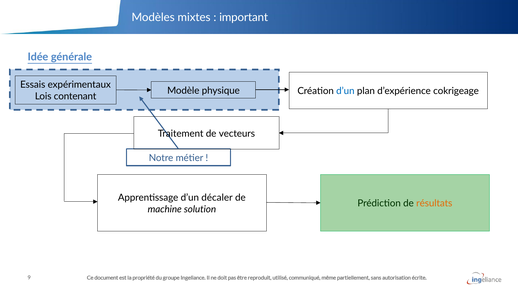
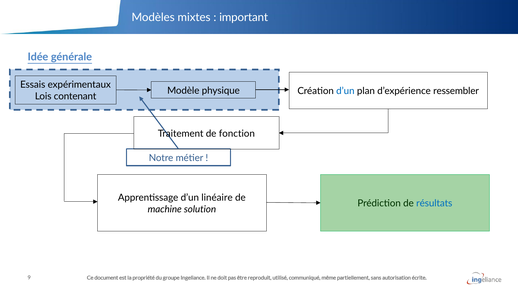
cokrigeage: cokrigeage -> ressembler (456, 91)
vecteurs: vecteurs -> fonction (237, 134)
décaler: décaler -> linéaire (217, 198)
résultats colour: orange -> blue (434, 204)
